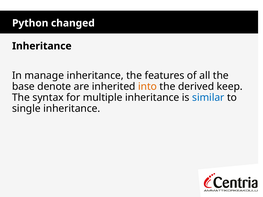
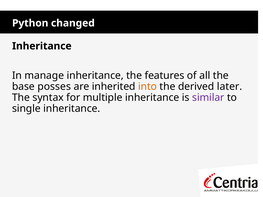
denote: denote -> posses (54, 87)
keep: keep -> later (230, 87)
similar colour: blue -> purple (208, 98)
